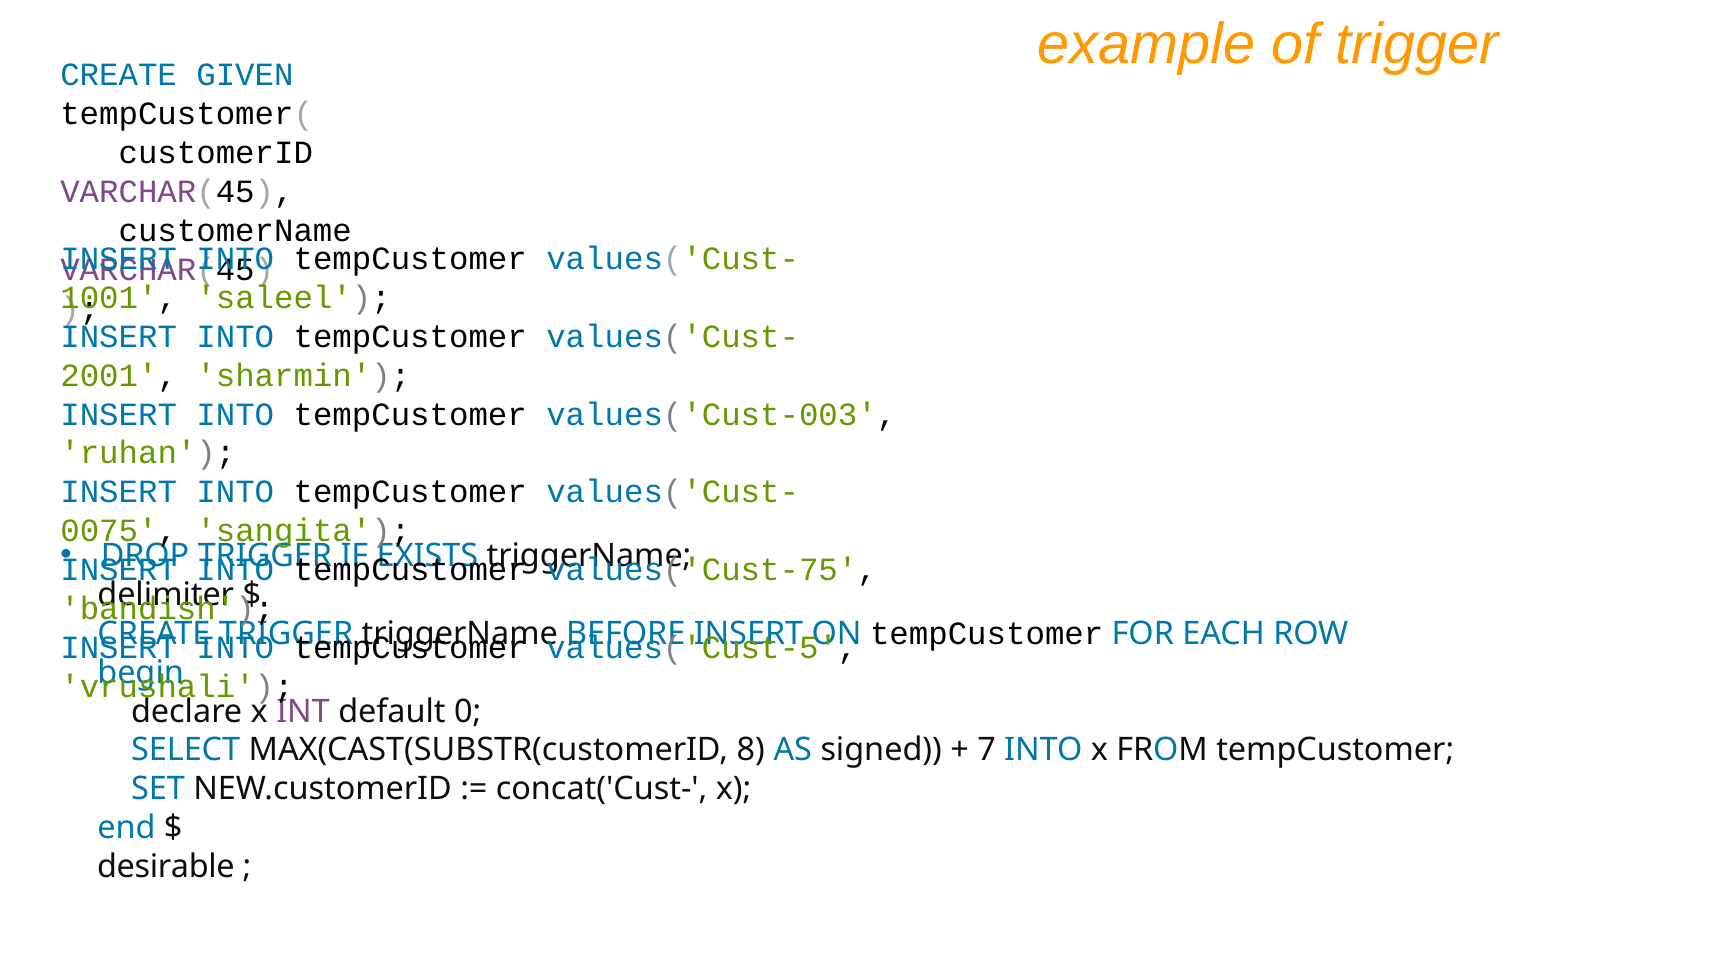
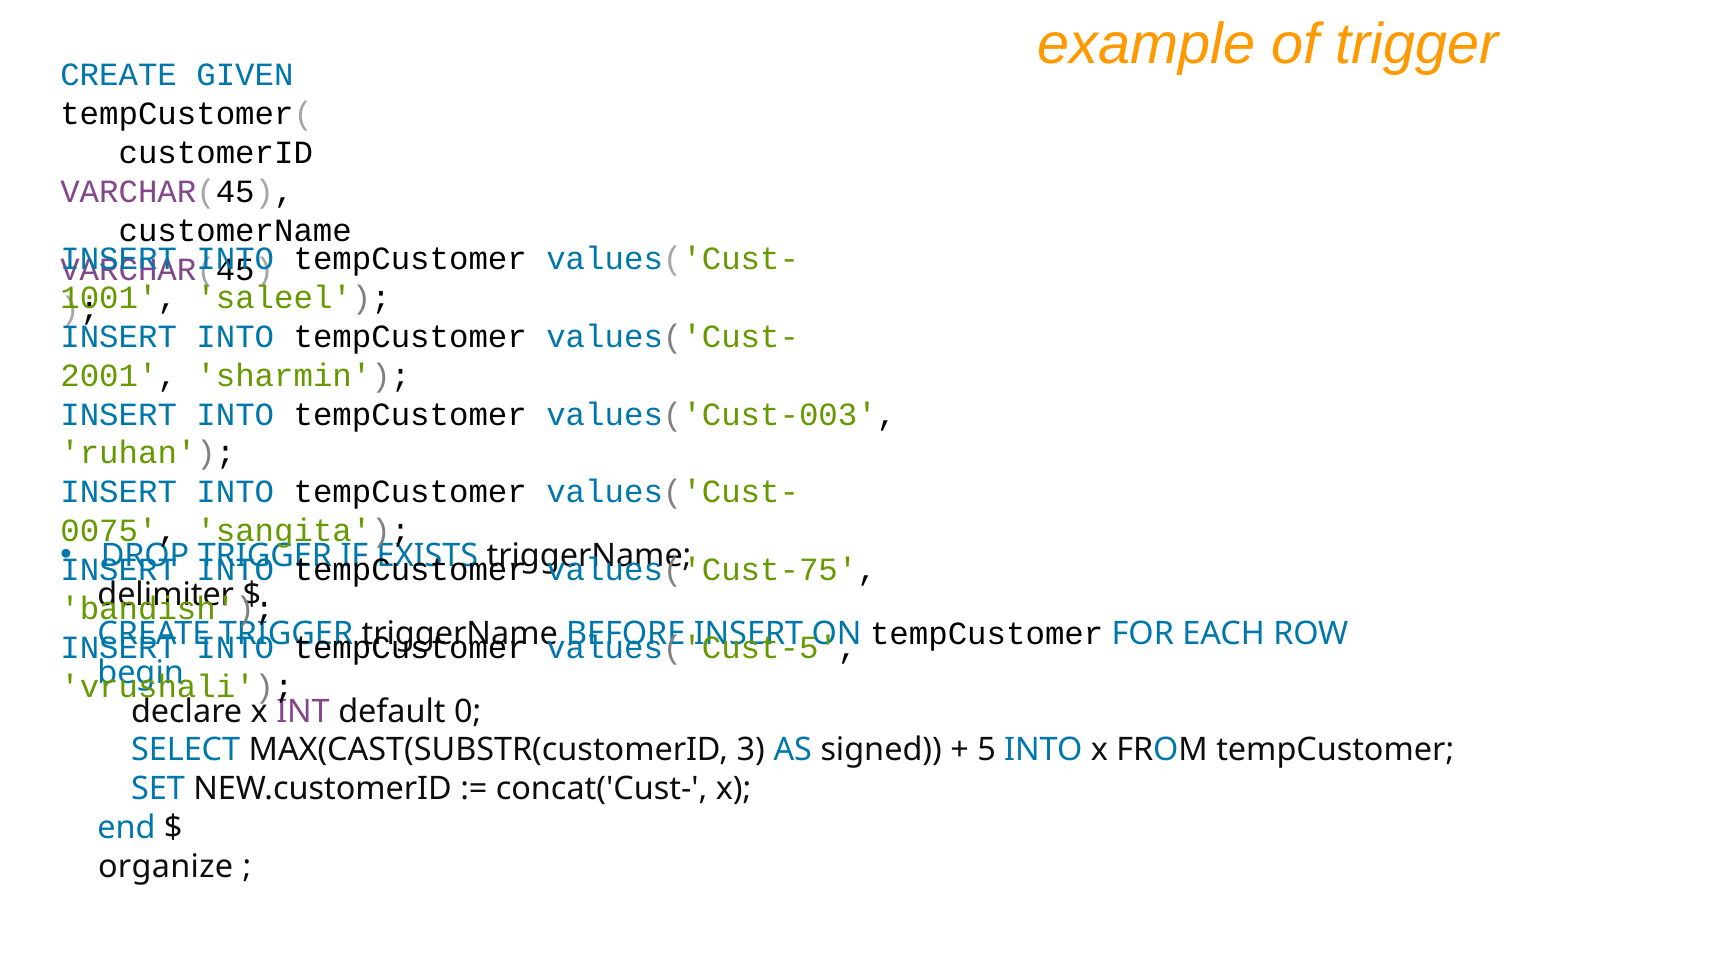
8: 8 -> 3 (751, 750)
7: 7 -> 5 (987, 750)
desirable: desirable -> organize (166, 867)
